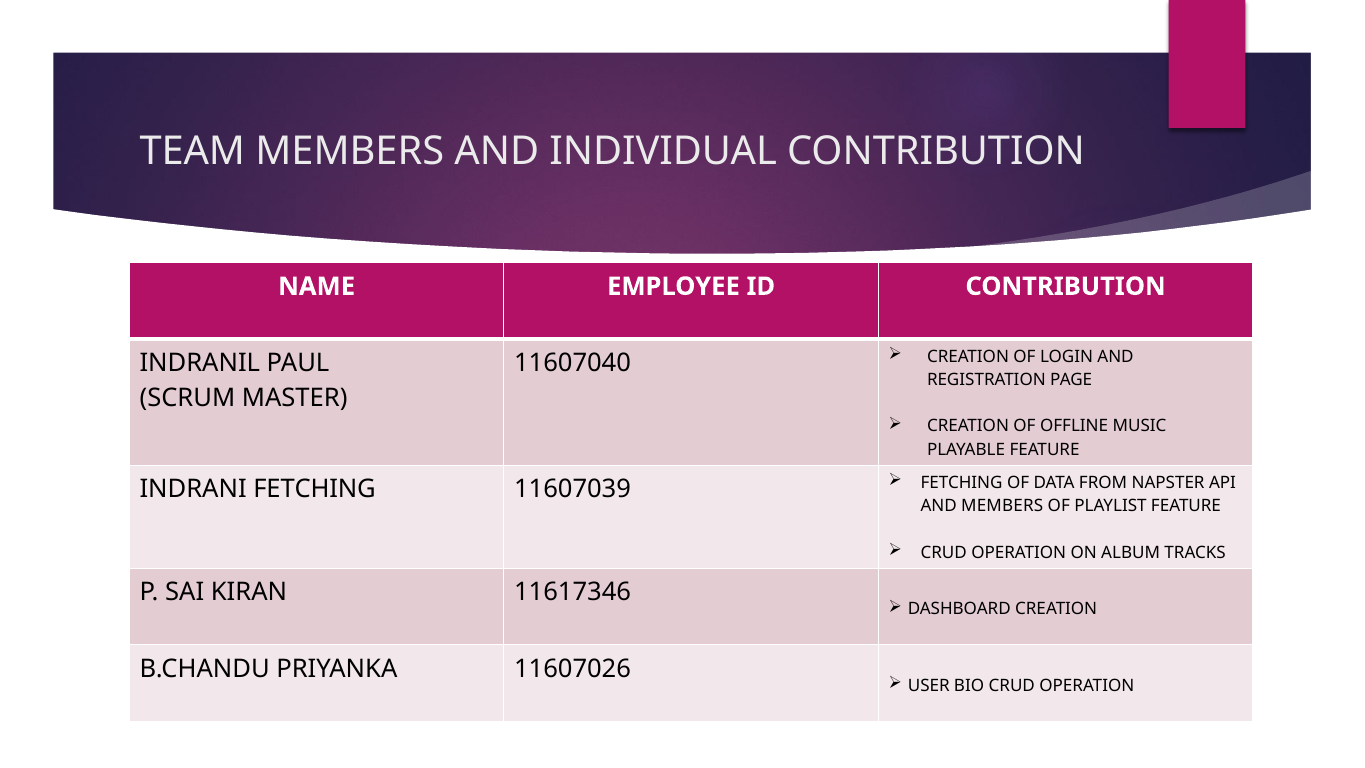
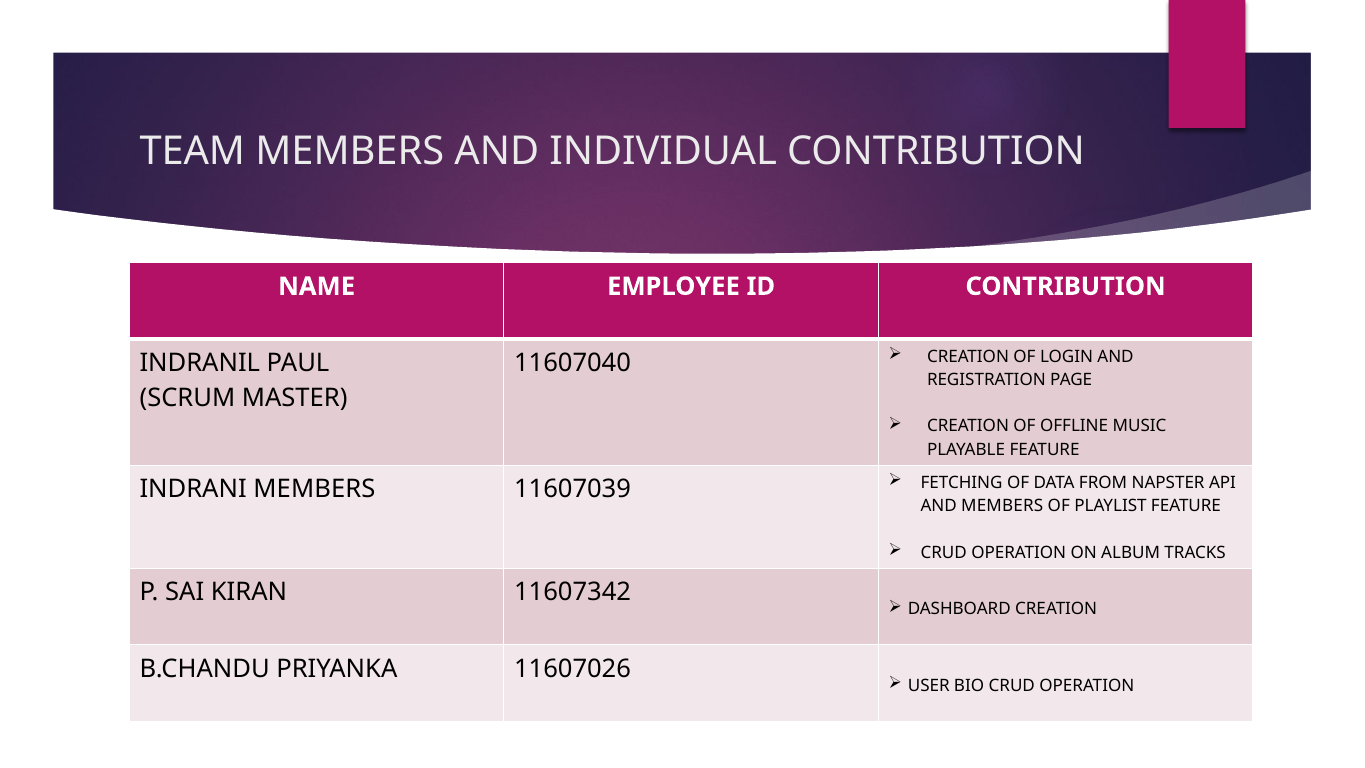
INDRANI FETCHING: FETCHING -> MEMBERS (314, 489)
11617346: 11617346 -> 11607342 (573, 592)
